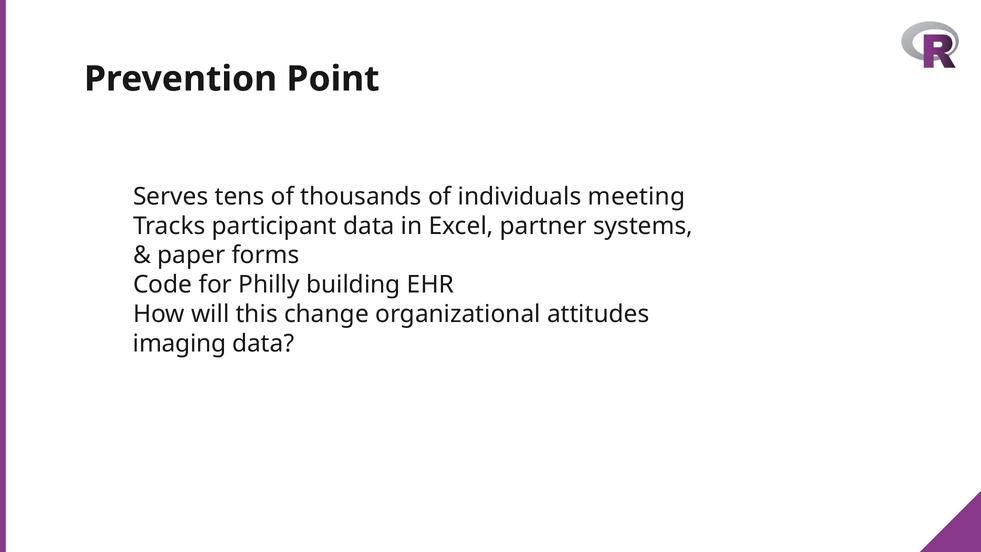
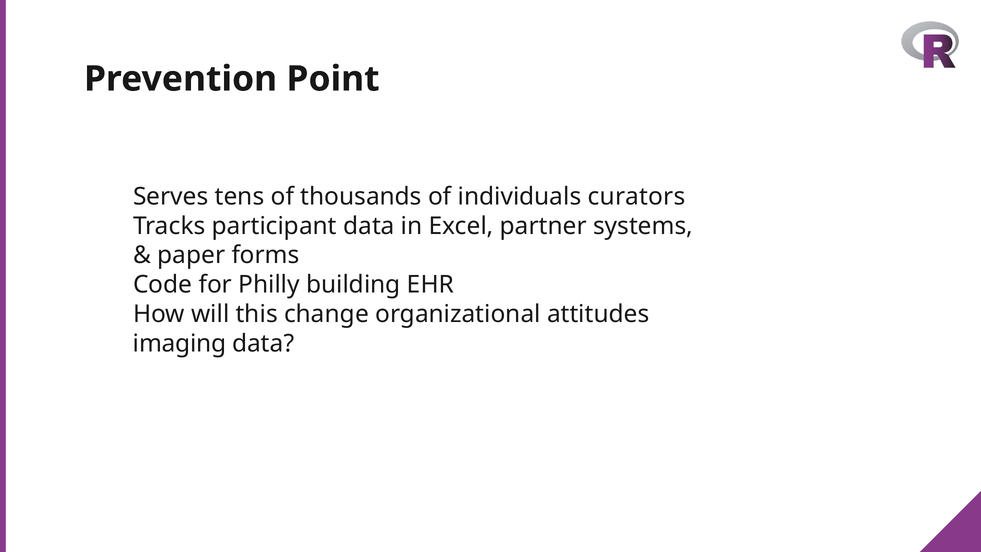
meeting: meeting -> curators (637, 196)
